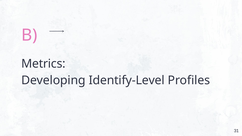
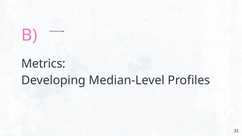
Identify-Level: Identify-Level -> Median-Level (127, 80)
